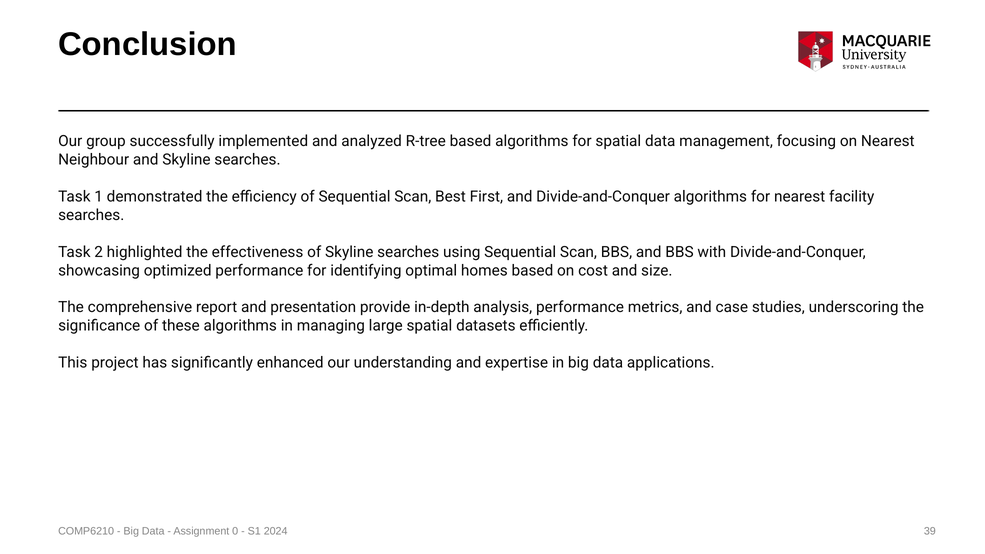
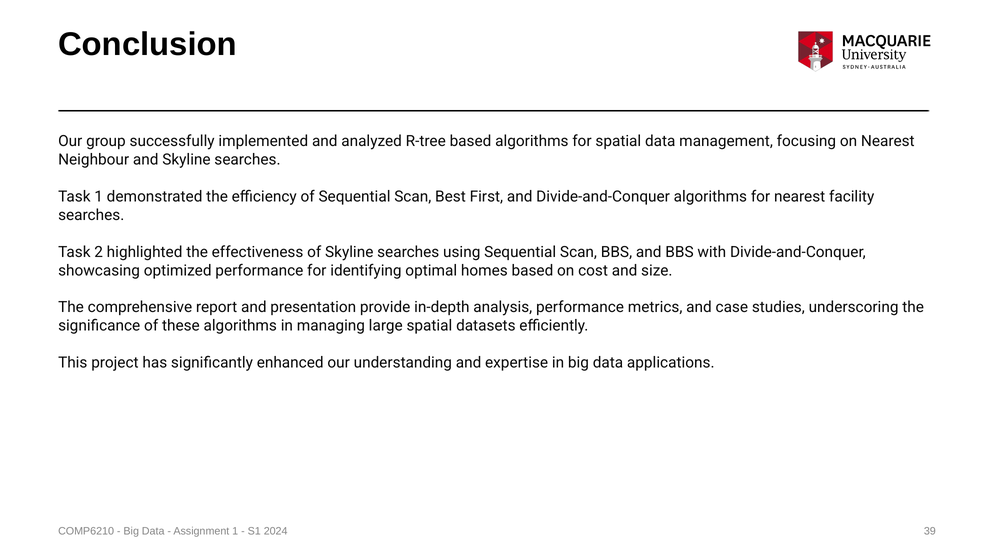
Assignment 0: 0 -> 1 (235, 531)
